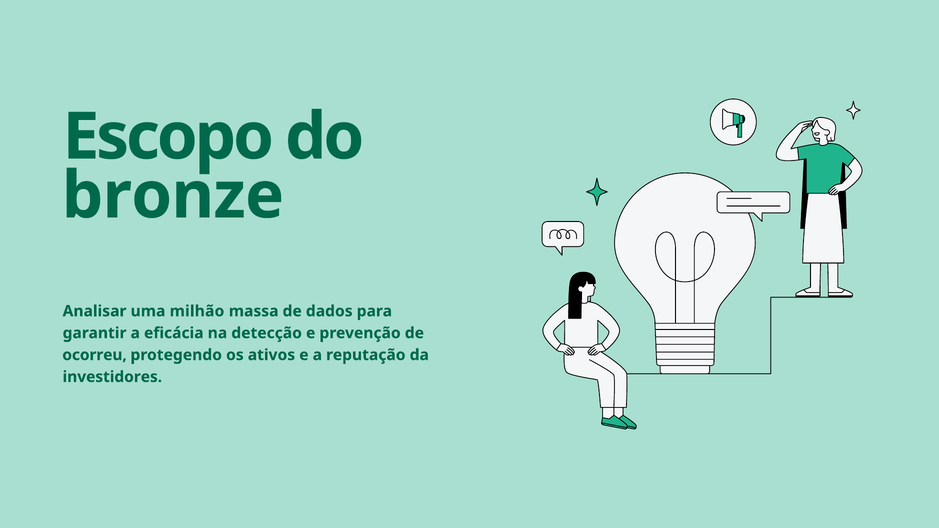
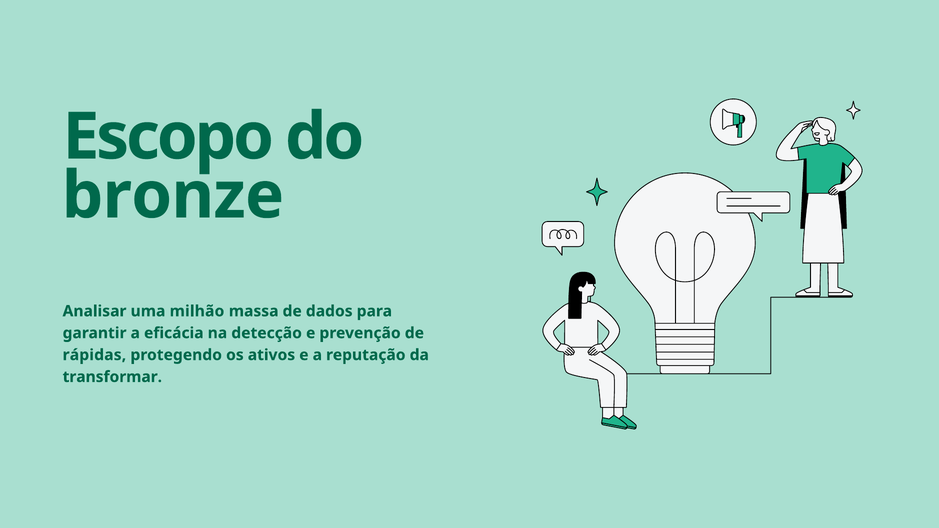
ocorreu: ocorreu -> rápidas (94, 355)
investidores: investidores -> transformar (112, 377)
